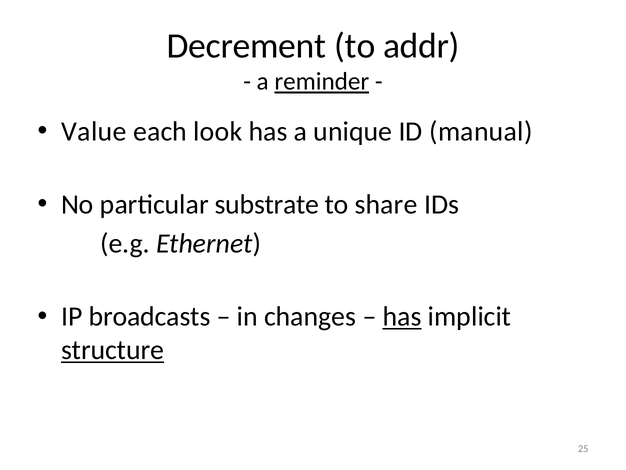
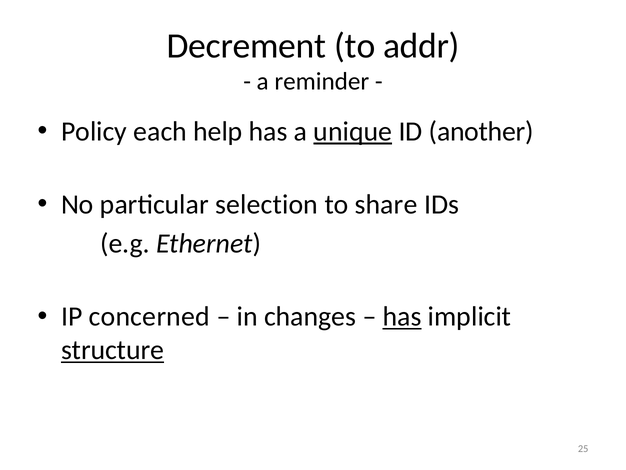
reminder underline: present -> none (322, 82)
Value: Value -> Policy (94, 131)
look: look -> help (218, 131)
unique underline: none -> present (353, 131)
manual: manual -> another (481, 131)
substrate: substrate -> selection (267, 204)
broadcasts: broadcasts -> concerned (149, 316)
